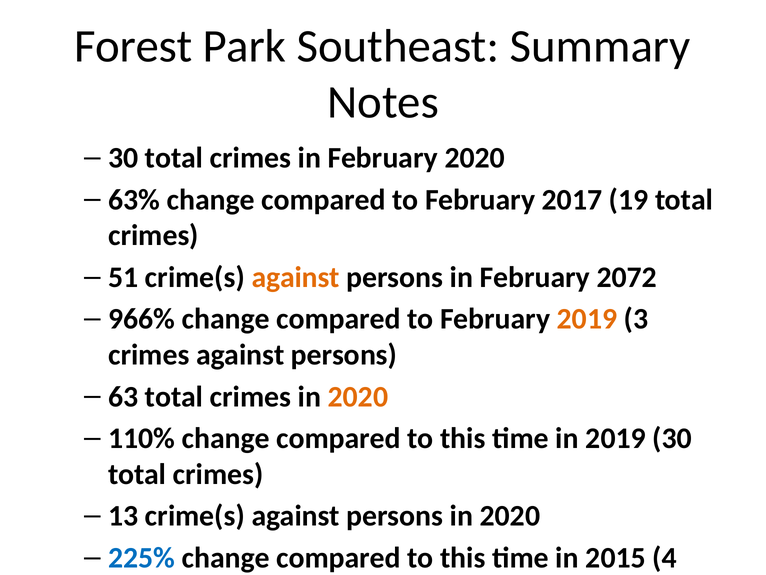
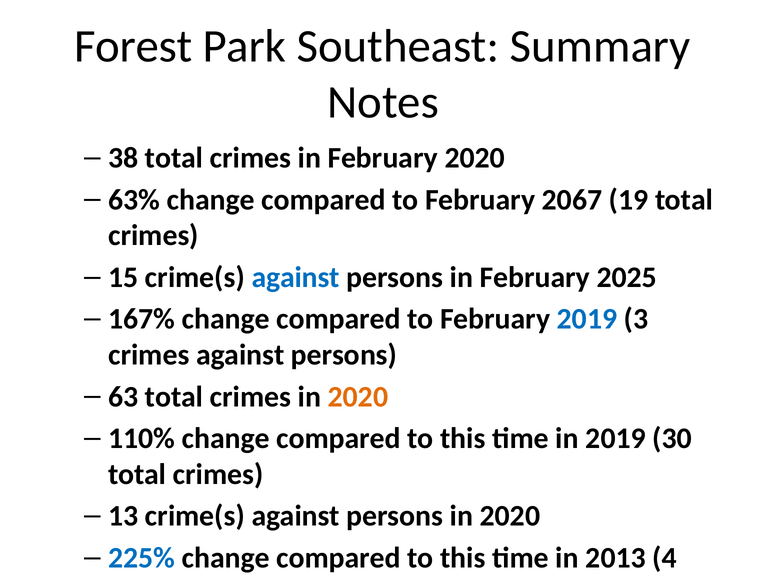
30: 30 -> 38 (123, 158)
2017: 2017 -> 2067 (572, 200)
51: 51 -> 15 (123, 277)
against colour: orange -> blue (296, 277)
2072: 2072 -> 2025 (627, 277)
966%: 966% -> 167% (142, 319)
2019 colour: orange -> blue (587, 319)
2015: 2015 -> 2013 (616, 557)
